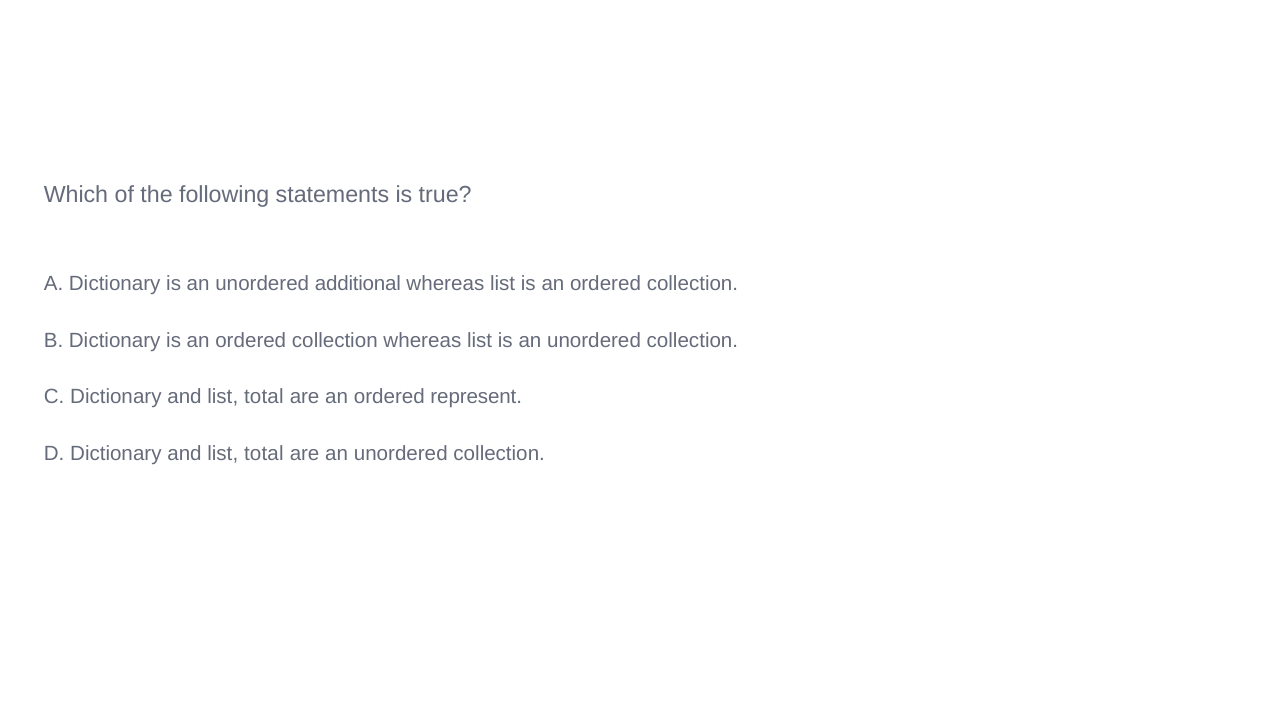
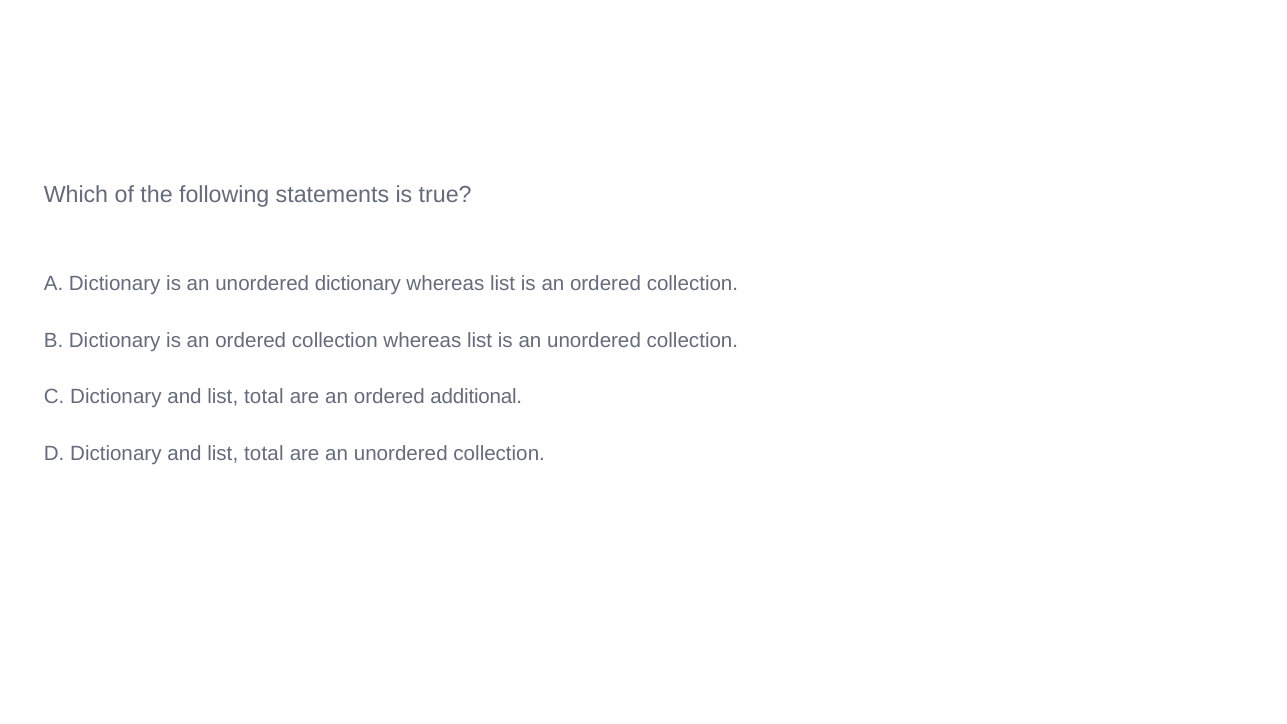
unordered additional: additional -> dictionary (358, 284)
represent: represent -> additional (476, 397)
